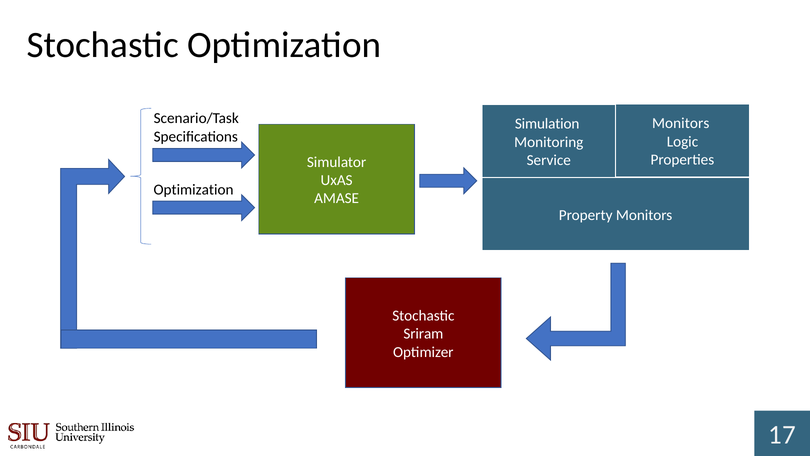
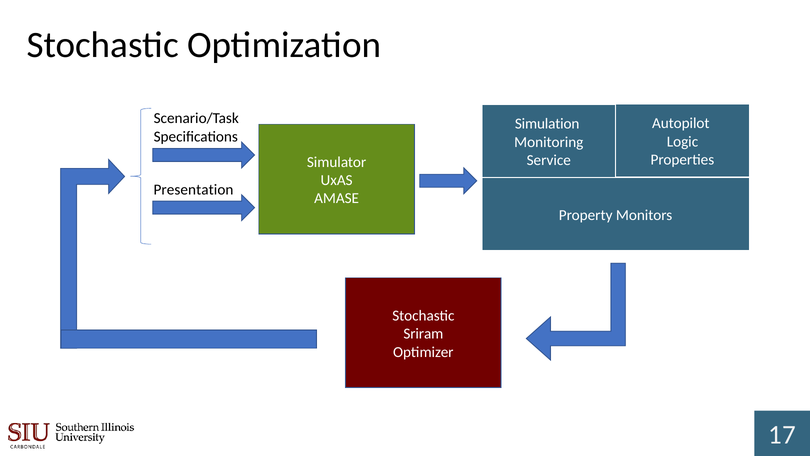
Monitors: Monitors -> Autopilot (681, 123)
Optimization: Optimization -> Presentation (193, 189)
